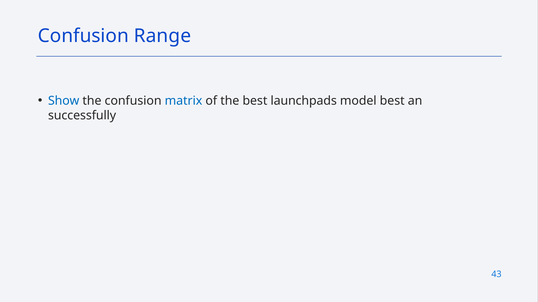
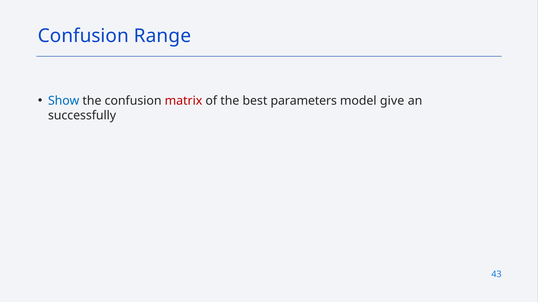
matrix colour: blue -> red (183, 101)
launchpads: launchpads -> parameters (304, 101)
model best: best -> give (392, 101)
